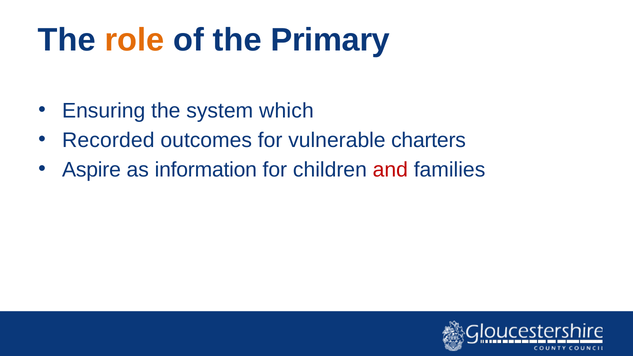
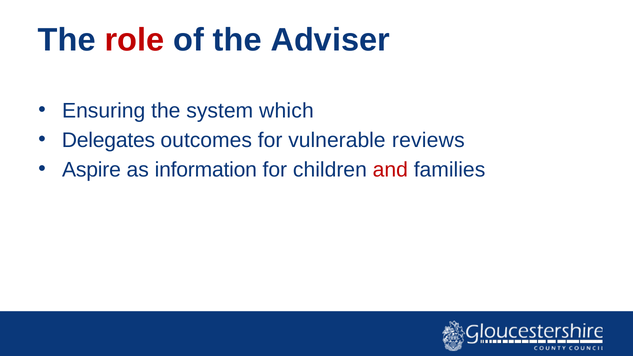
role colour: orange -> red (135, 40)
Primary: Primary -> Adviser (330, 40)
Recorded: Recorded -> Delegates (108, 140)
charters: charters -> reviews (428, 140)
